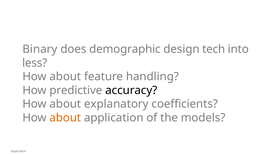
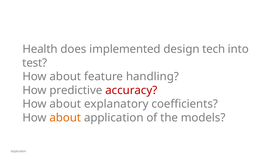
Binary: Binary -> Health (40, 49)
demographic: demographic -> implemented (125, 49)
less: less -> test (35, 63)
accuracy colour: black -> red (131, 91)
